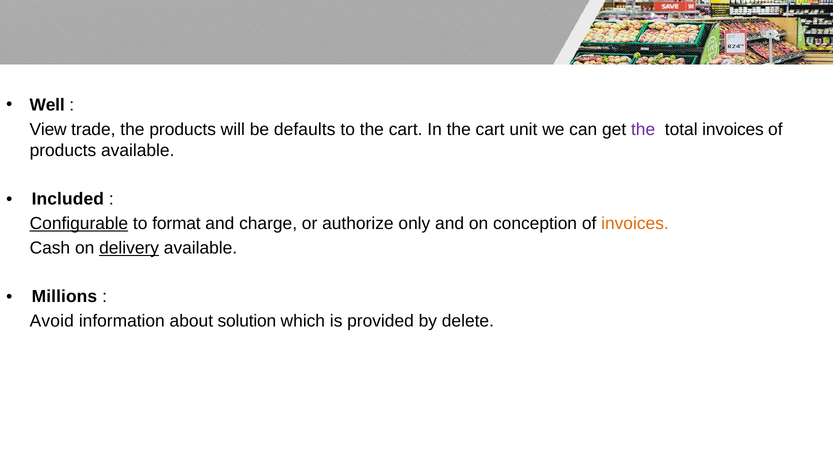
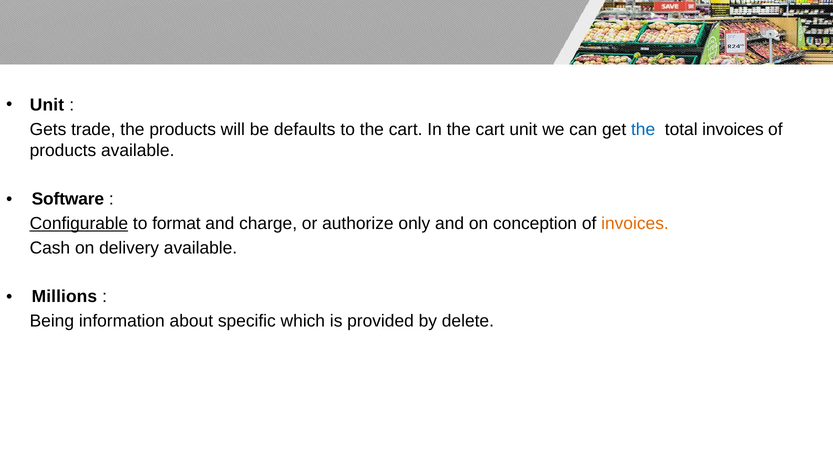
Well: Well -> Unit (47, 105)
View: View -> Gets (48, 129)
the colour: purple -> blue (643, 129)
Included: Included -> Software (68, 199)
delivery underline: present -> none (129, 248)
Avoid: Avoid -> Being (52, 321)
solution: solution -> specific (247, 321)
